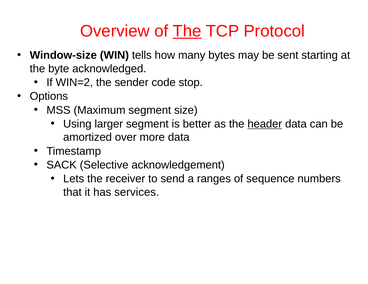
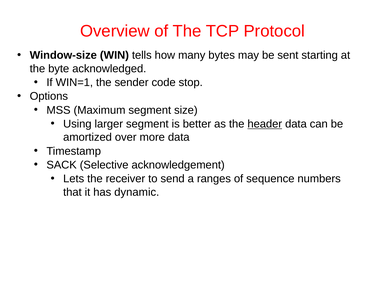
The underline: present -> none (187, 31)
WIN=2: WIN=2 -> WIN=1 (74, 83)
services: services -> dynamic (137, 192)
